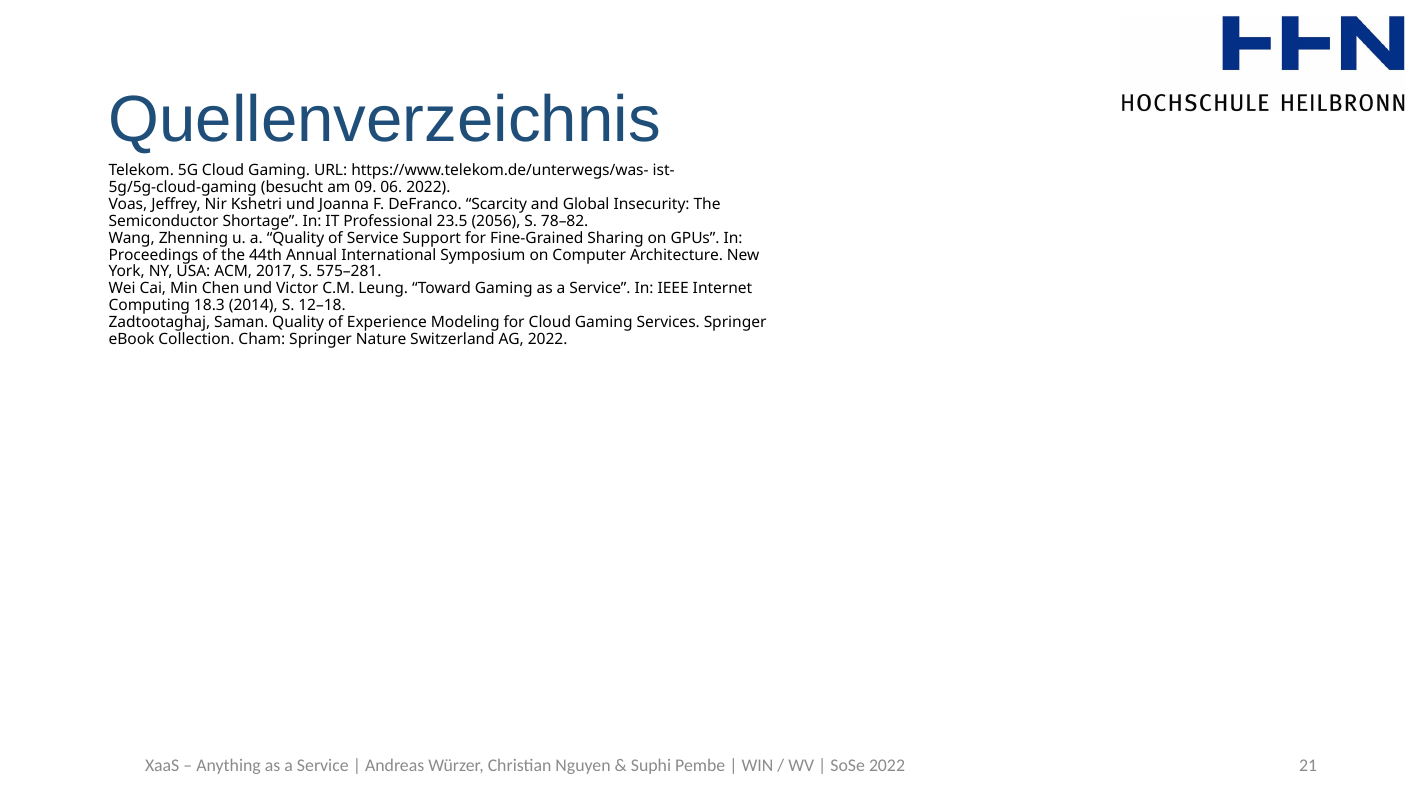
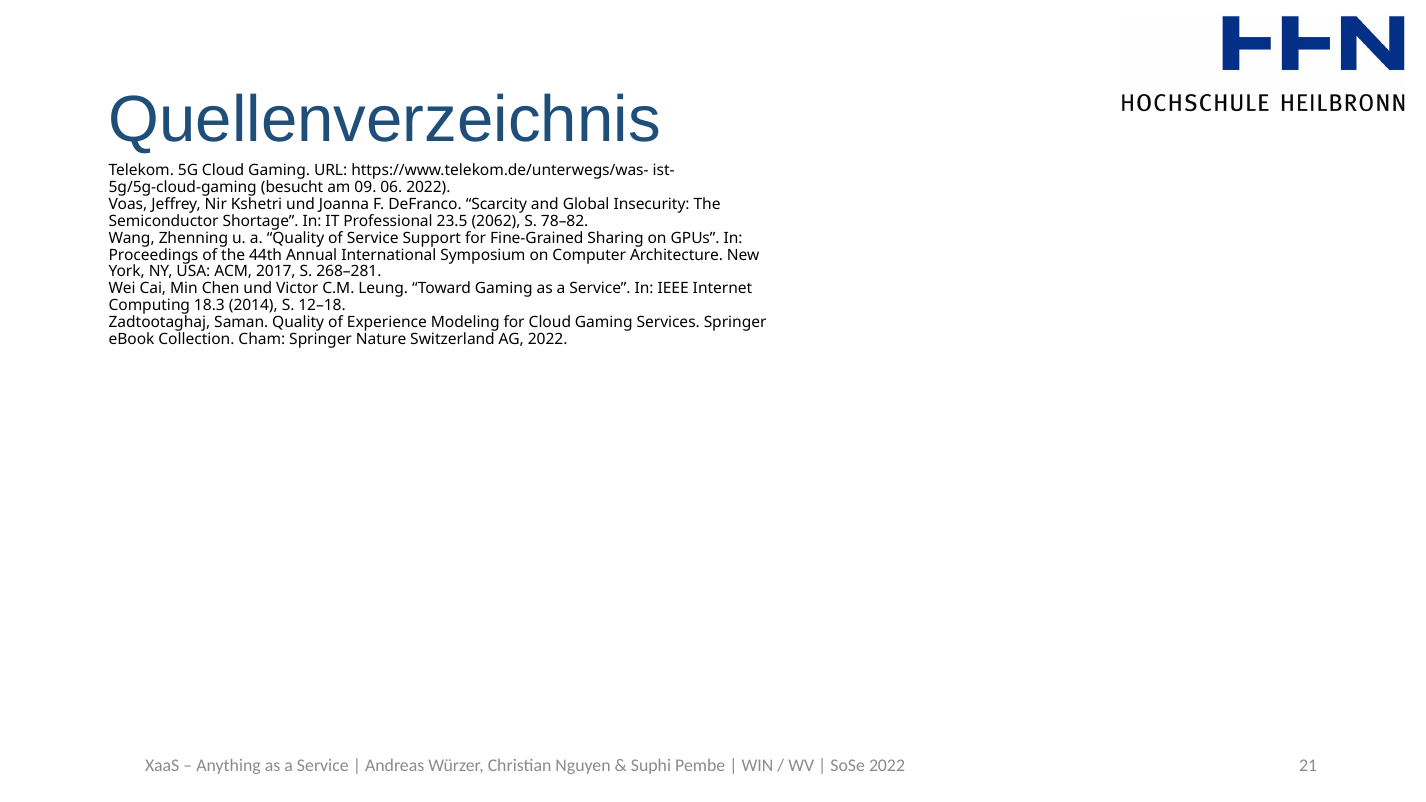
2056: 2056 -> 2062 (496, 221)
575–281: 575–281 -> 268–281 (349, 272)
